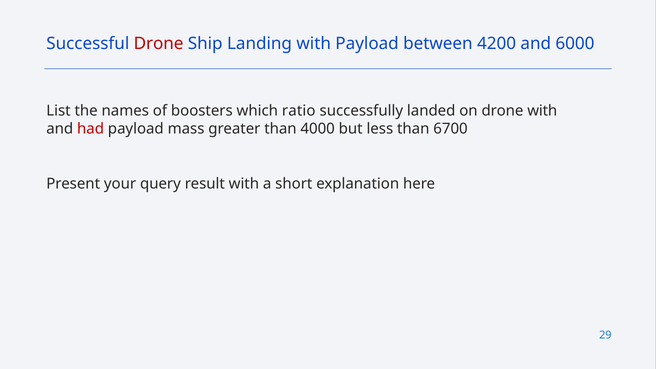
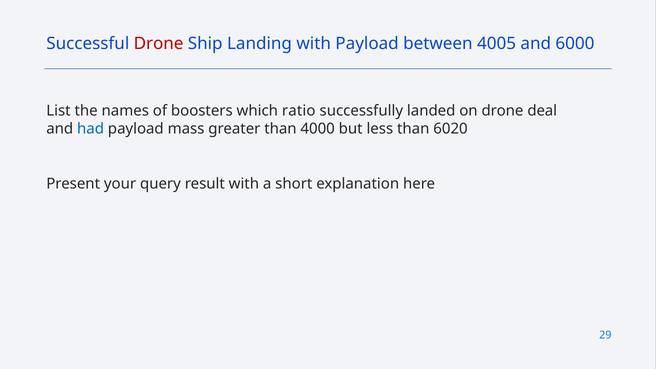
4200: 4200 -> 4005 (497, 44)
drone with: with -> deal (542, 111)
had colour: red -> blue (91, 129)
6700: 6700 -> 6020 (451, 129)
